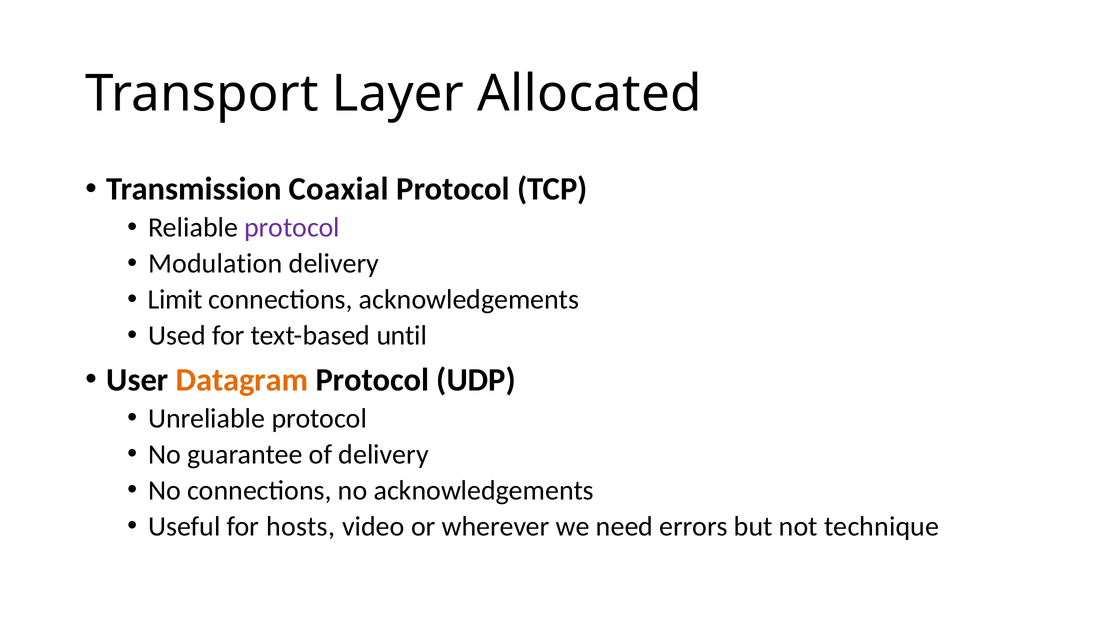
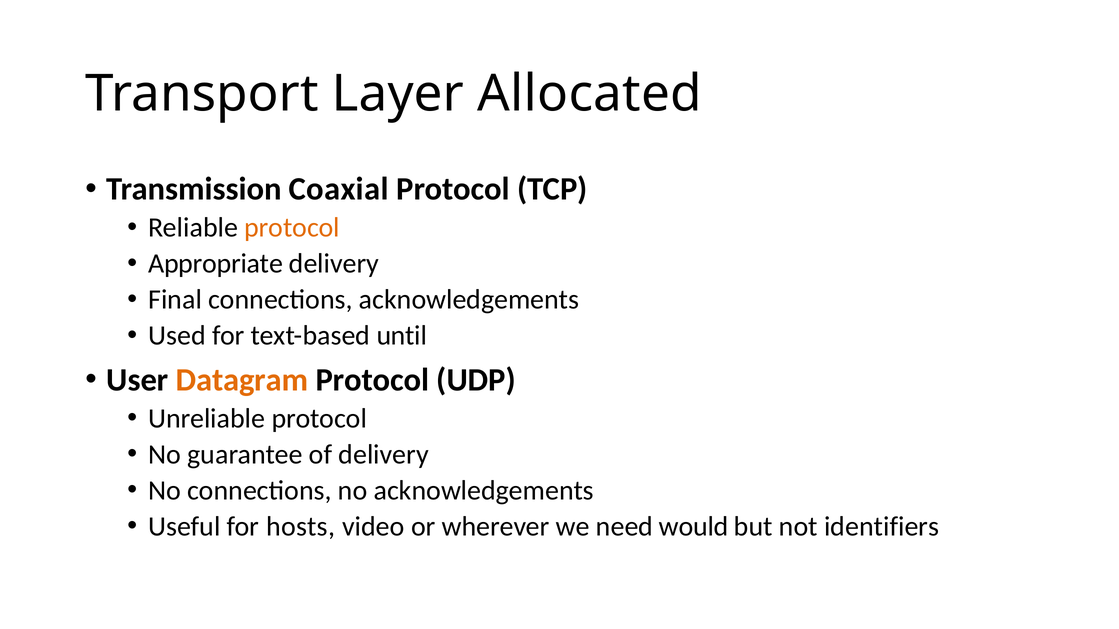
protocol colour: purple -> orange (292, 228)
Modulation: Modulation -> Appropriate (216, 264)
Limit: Limit -> Final (175, 300)
errors: errors -> would (694, 527)
technique: technique -> identifiers (882, 527)
